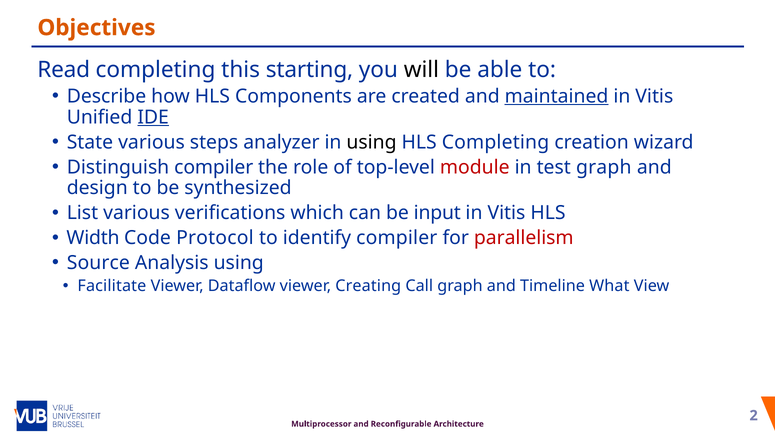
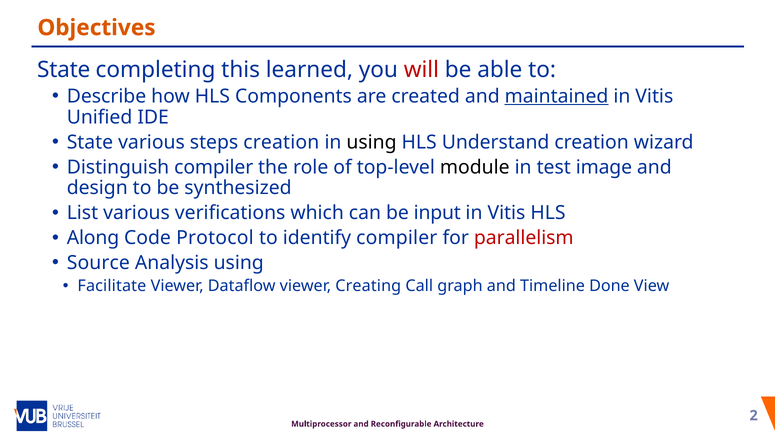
Read: Read -> State (64, 70)
starting: starting -> learned (309, 70)
will colour: black -> red (421, 70)
IDE underline: present -> none (153, 117)
steps analyzer: analyzer -> creation (281, 142)
HLS Completing: Completing -> Understand (496, 142)
module colour: red -> black (475, 167)
test graph: graph -> image (604, 167)
Width: Width -> Along (93, 238)
What: What -> Done (609, 286)
